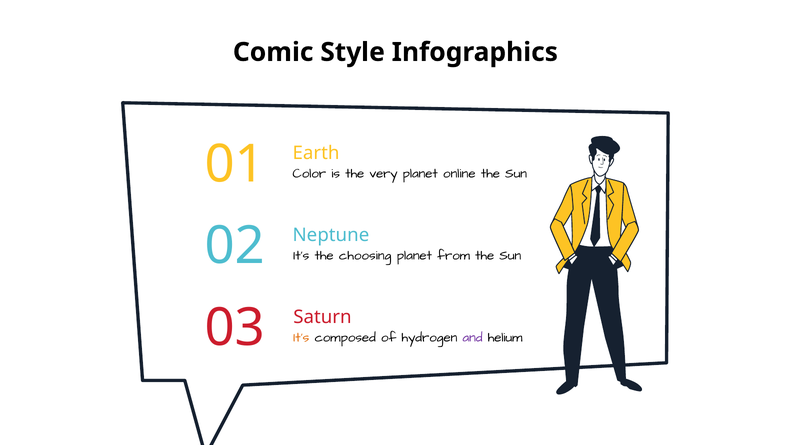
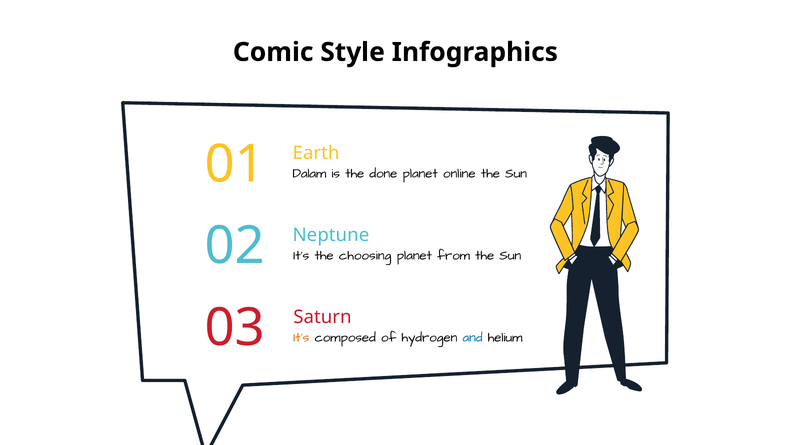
Color: Color -> Dalam (309, 173)
very: very -> done (383, 173)
and colour: purple -> blue (473, 337)
